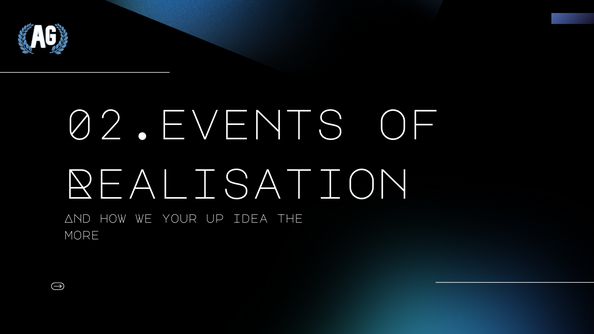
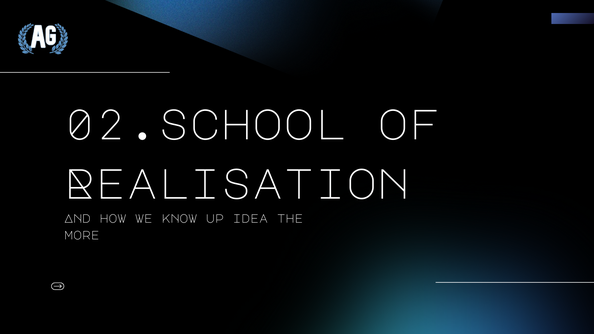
02.events: 02.events -> 02.school (205, 126)
your: your -> know (179, 219)
